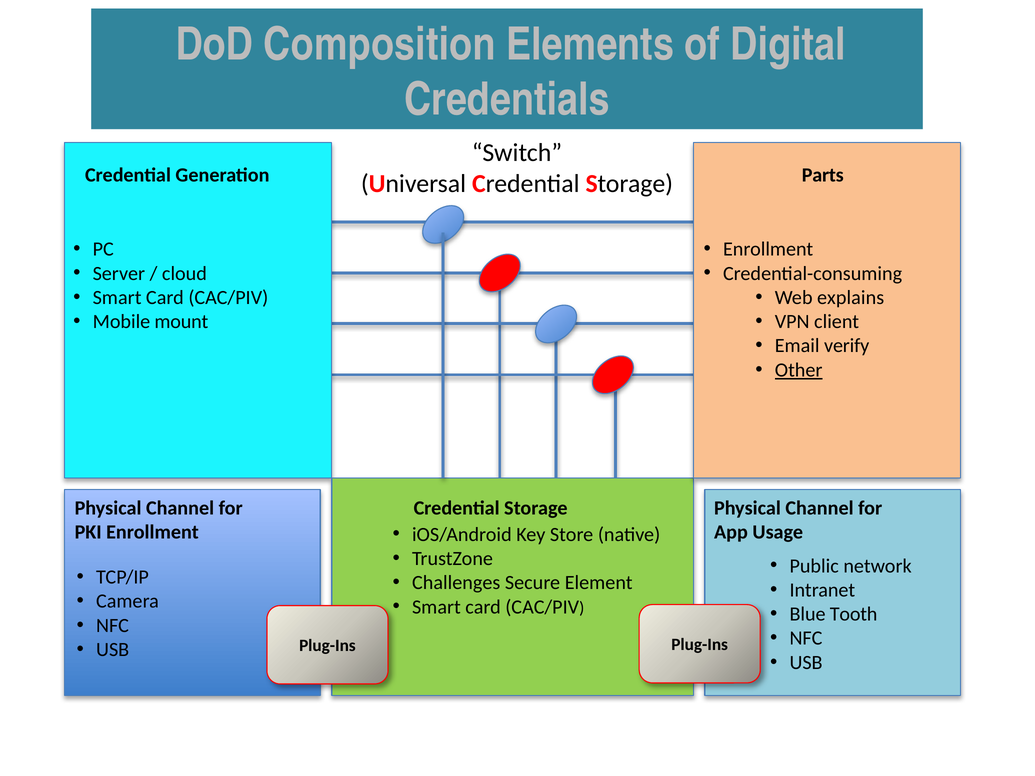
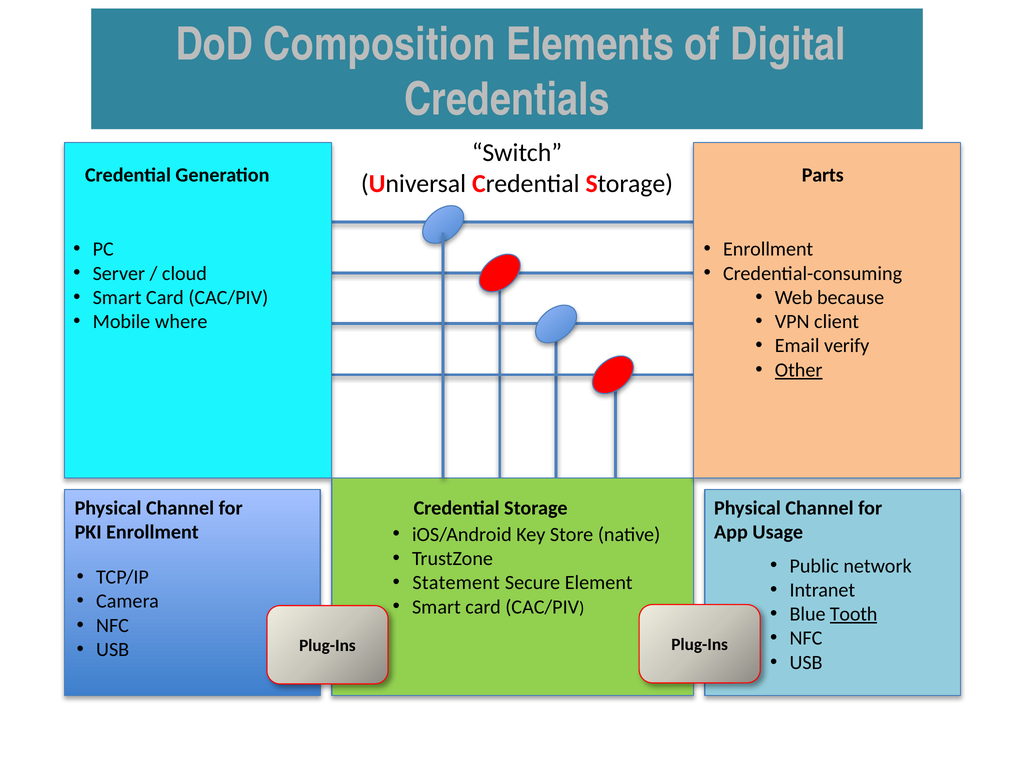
explains: explains -> because (851, 298)
mount: mount -> where (181, 322)
Challenges: Challenges -> Statement (456, 583)
Tooth underline: none -> present (854, 614)
